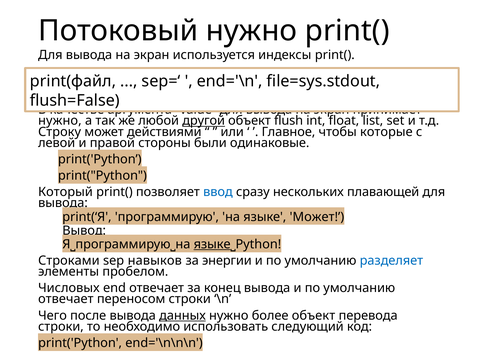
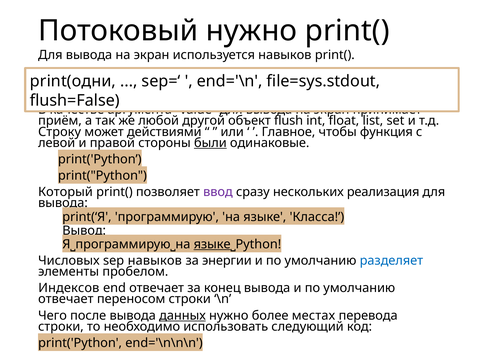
используется индексы: индексы -> навыков (285, 55)
print(файл: print(файл -> print(одни (73, 81)
нужно: нужно -> приём (60, 121)
другой underline: present -> none (204, 121)
которые: которые -> функция (386, 132)
были underline: none -> present (210, 143)
ввод colour: blue -> purple (218, 192)
плавающей: плавающей -> реализация (383, 192)
языке Может: Может -> Класса (317, 217)
Строками: Строками -> Числовых (69, 261)
Числовых: Числовых -> Индексов (69, 288)
более объект: объект -> местах (313, 315)
